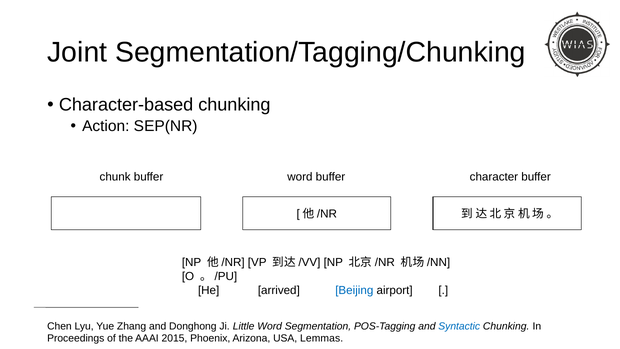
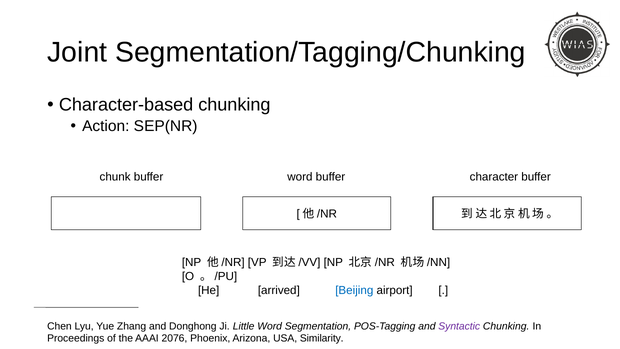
Syntactic colour: blue -> purple (459, 326)
2015: 2015 -> 2076 (174, 338)
Lemmas: Lemmas -> Similarity (322, 338)
